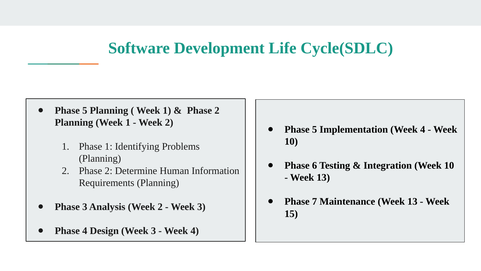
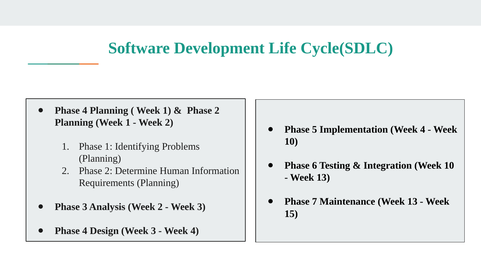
5: 5 -> 4 (85, 110)
